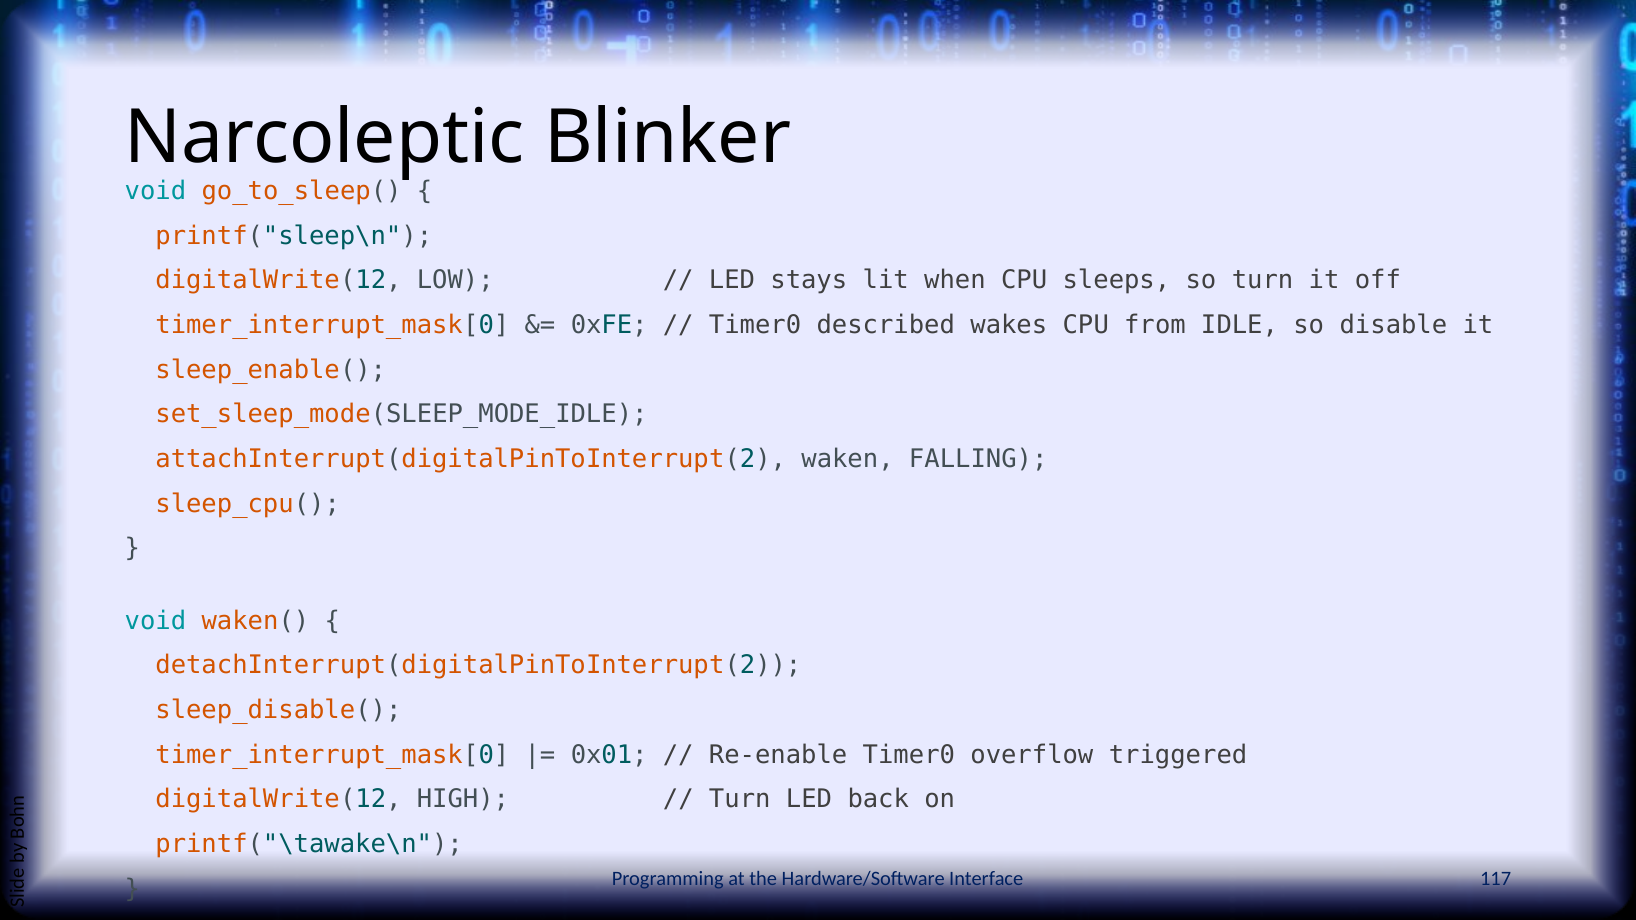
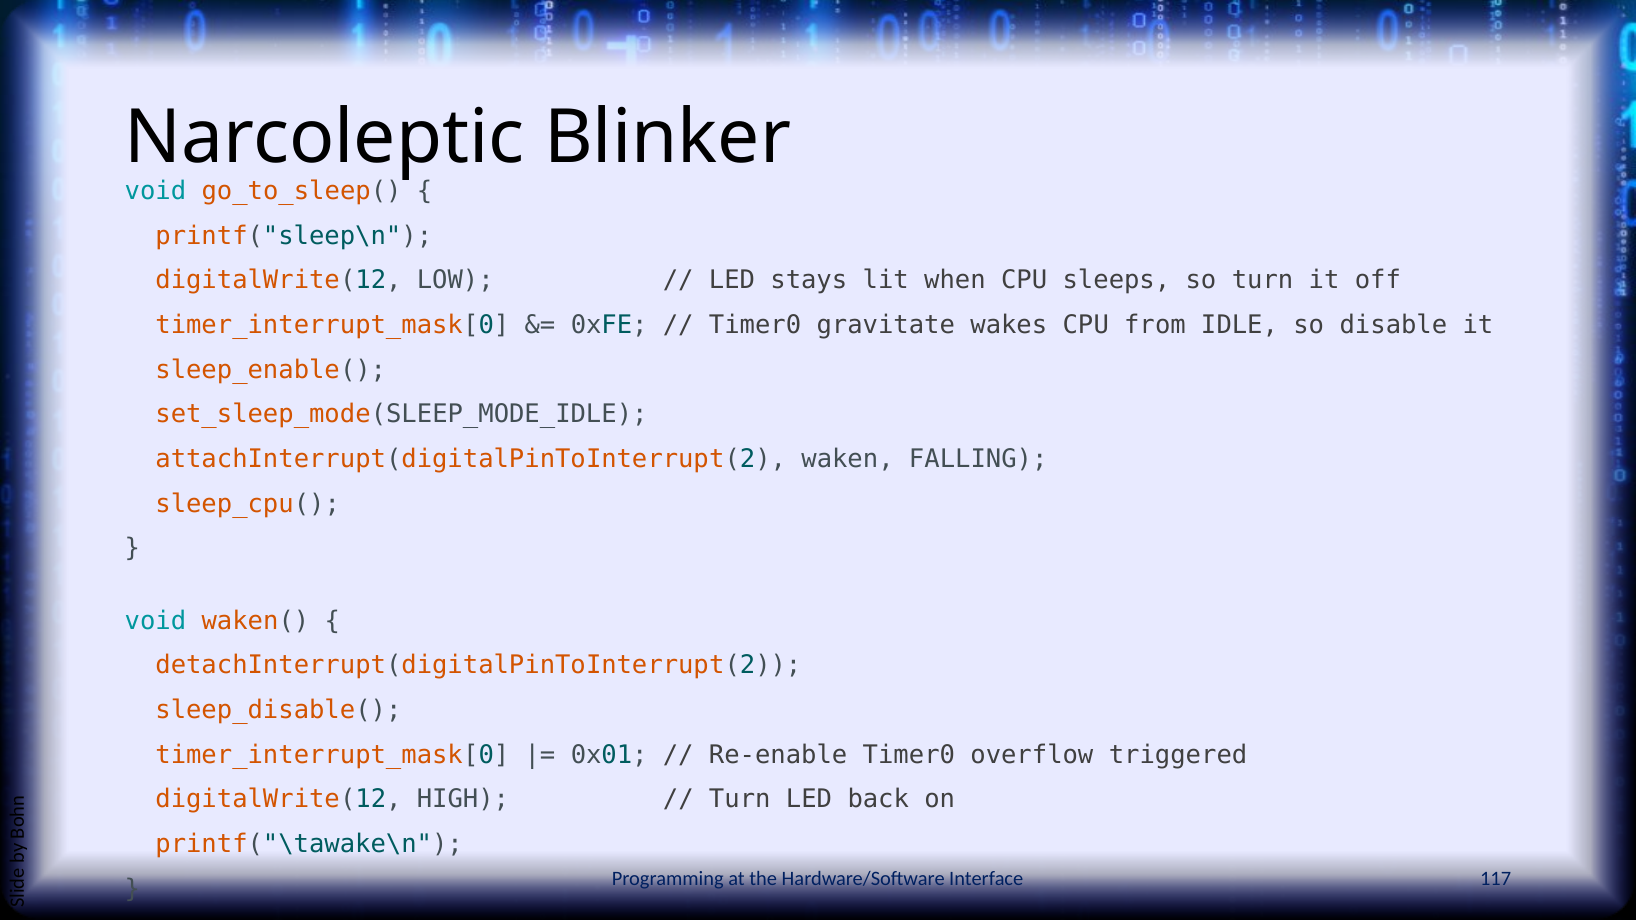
described: described -> gravitate (886, 325)
